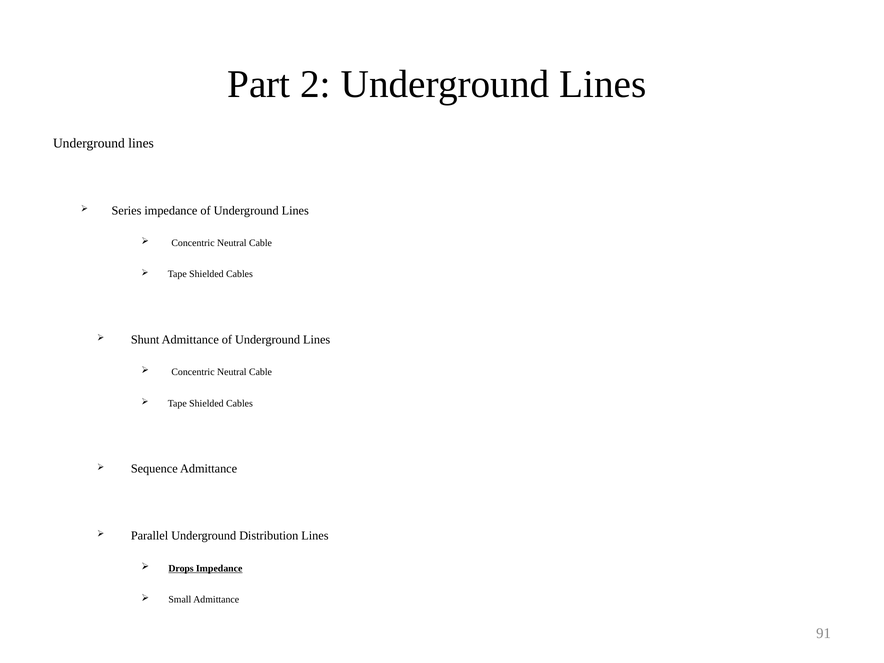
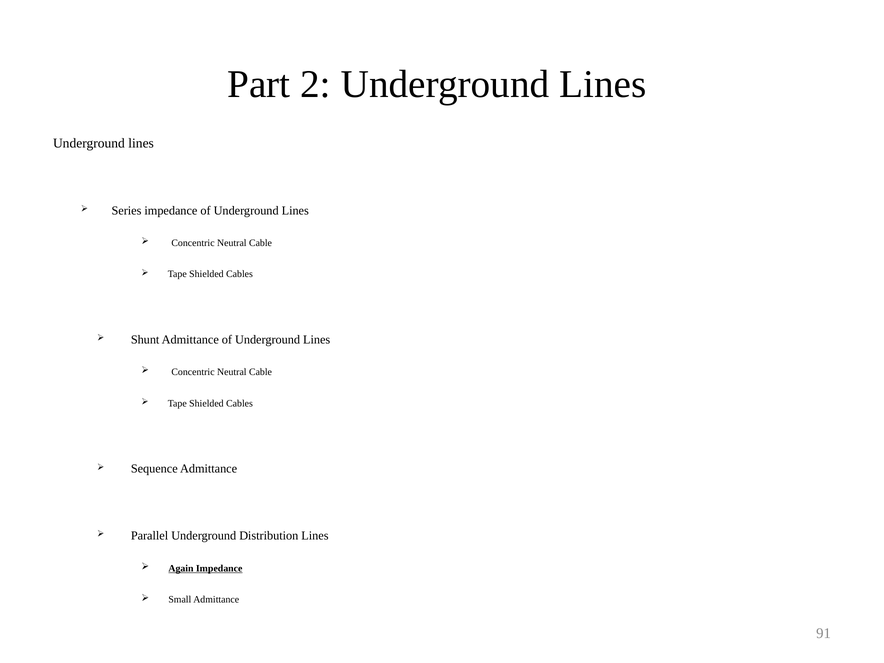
Drops: Drops -> Again (181, 568)
